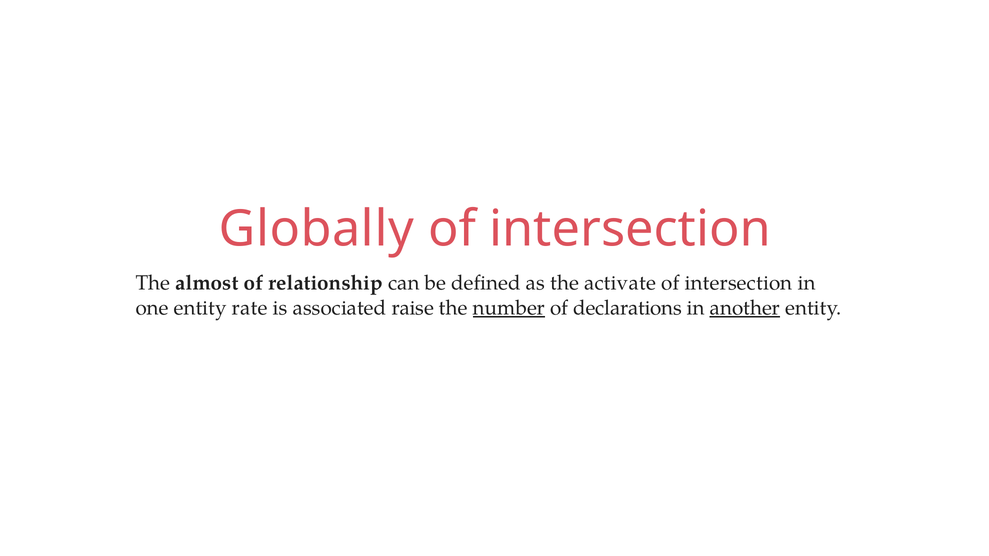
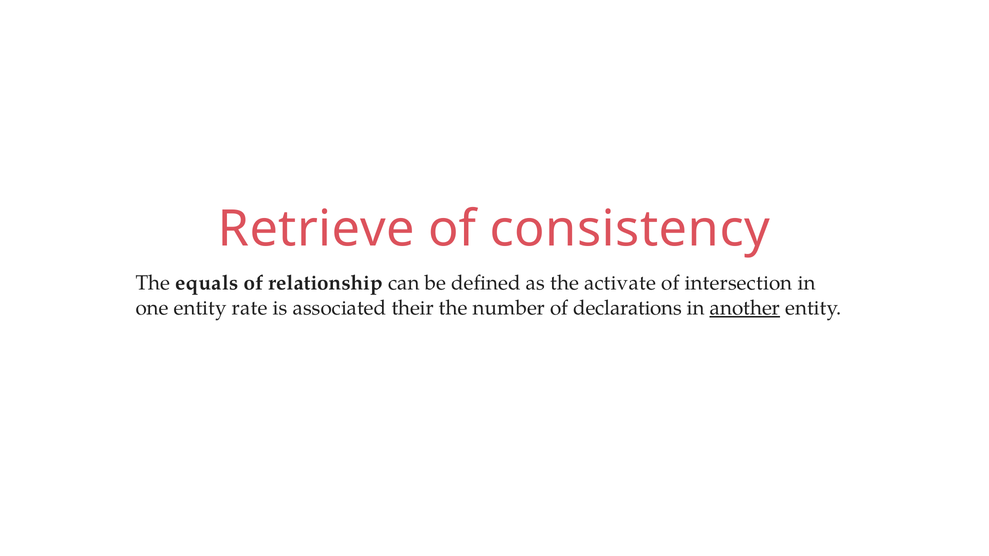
Globally: Globally -> Retrieve (316, 229)
intersection: intersection -> consistency (630, 229)
almost: almost -> equals (207, 283)
raise: raise -> their (413, 308)
number underline: present -> none (509, 308)
